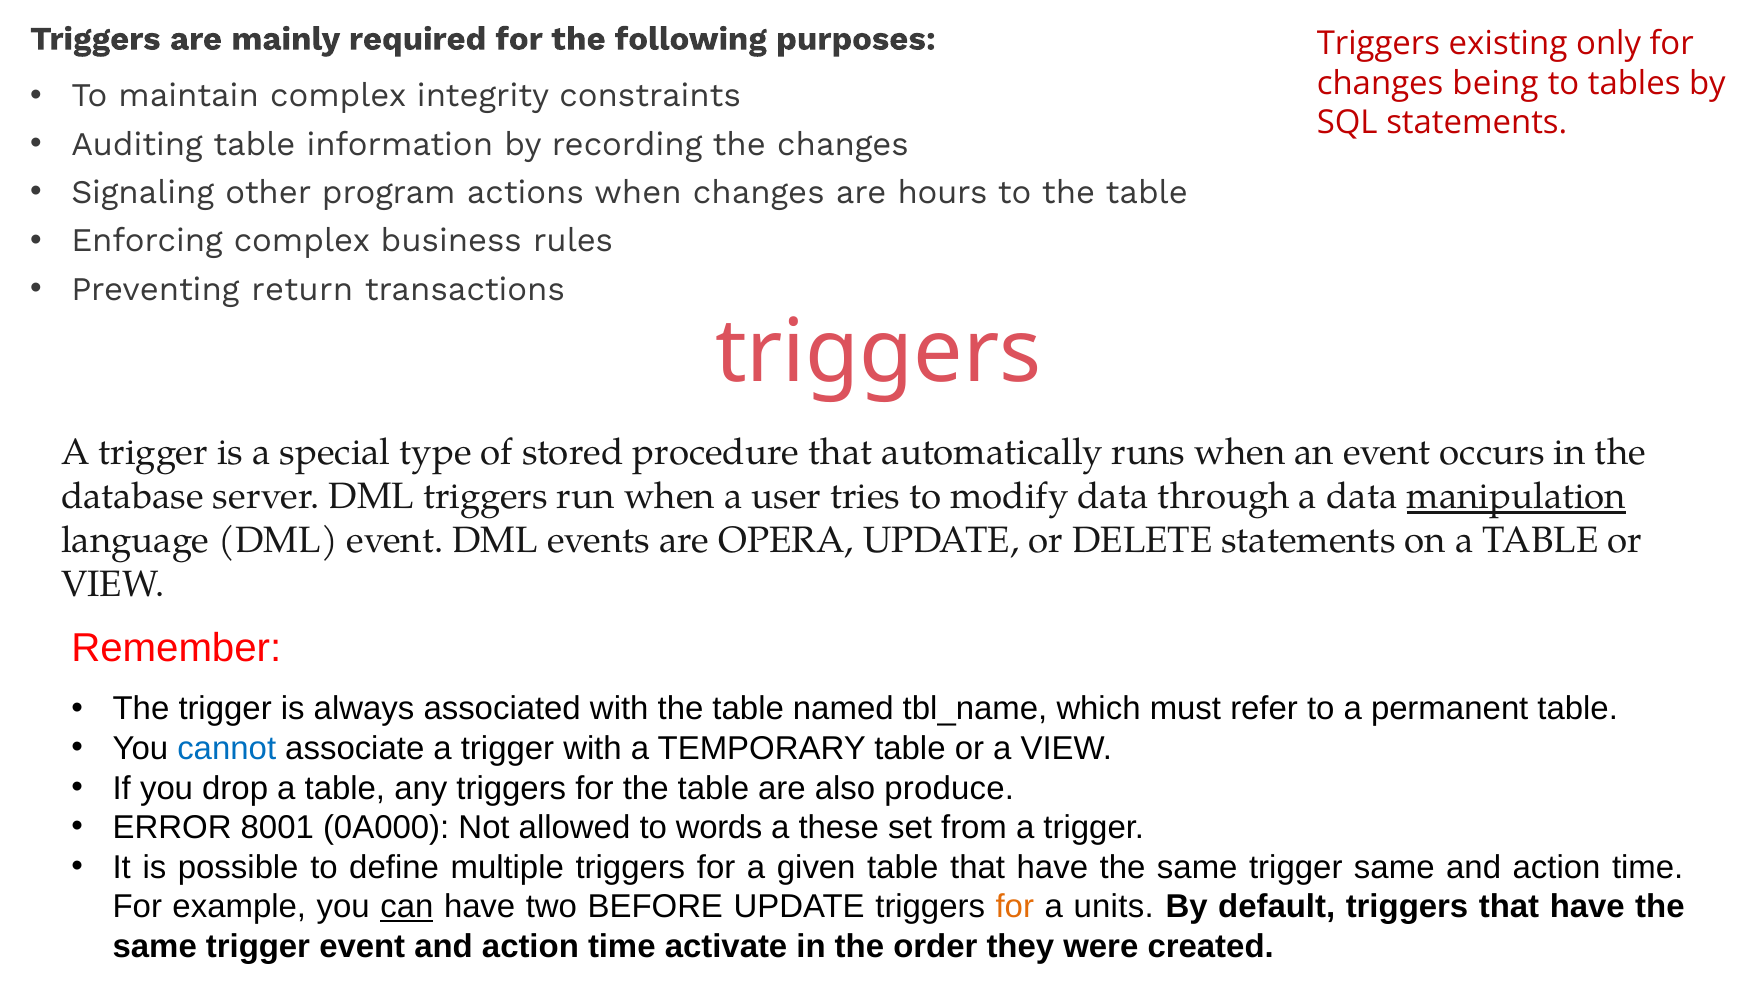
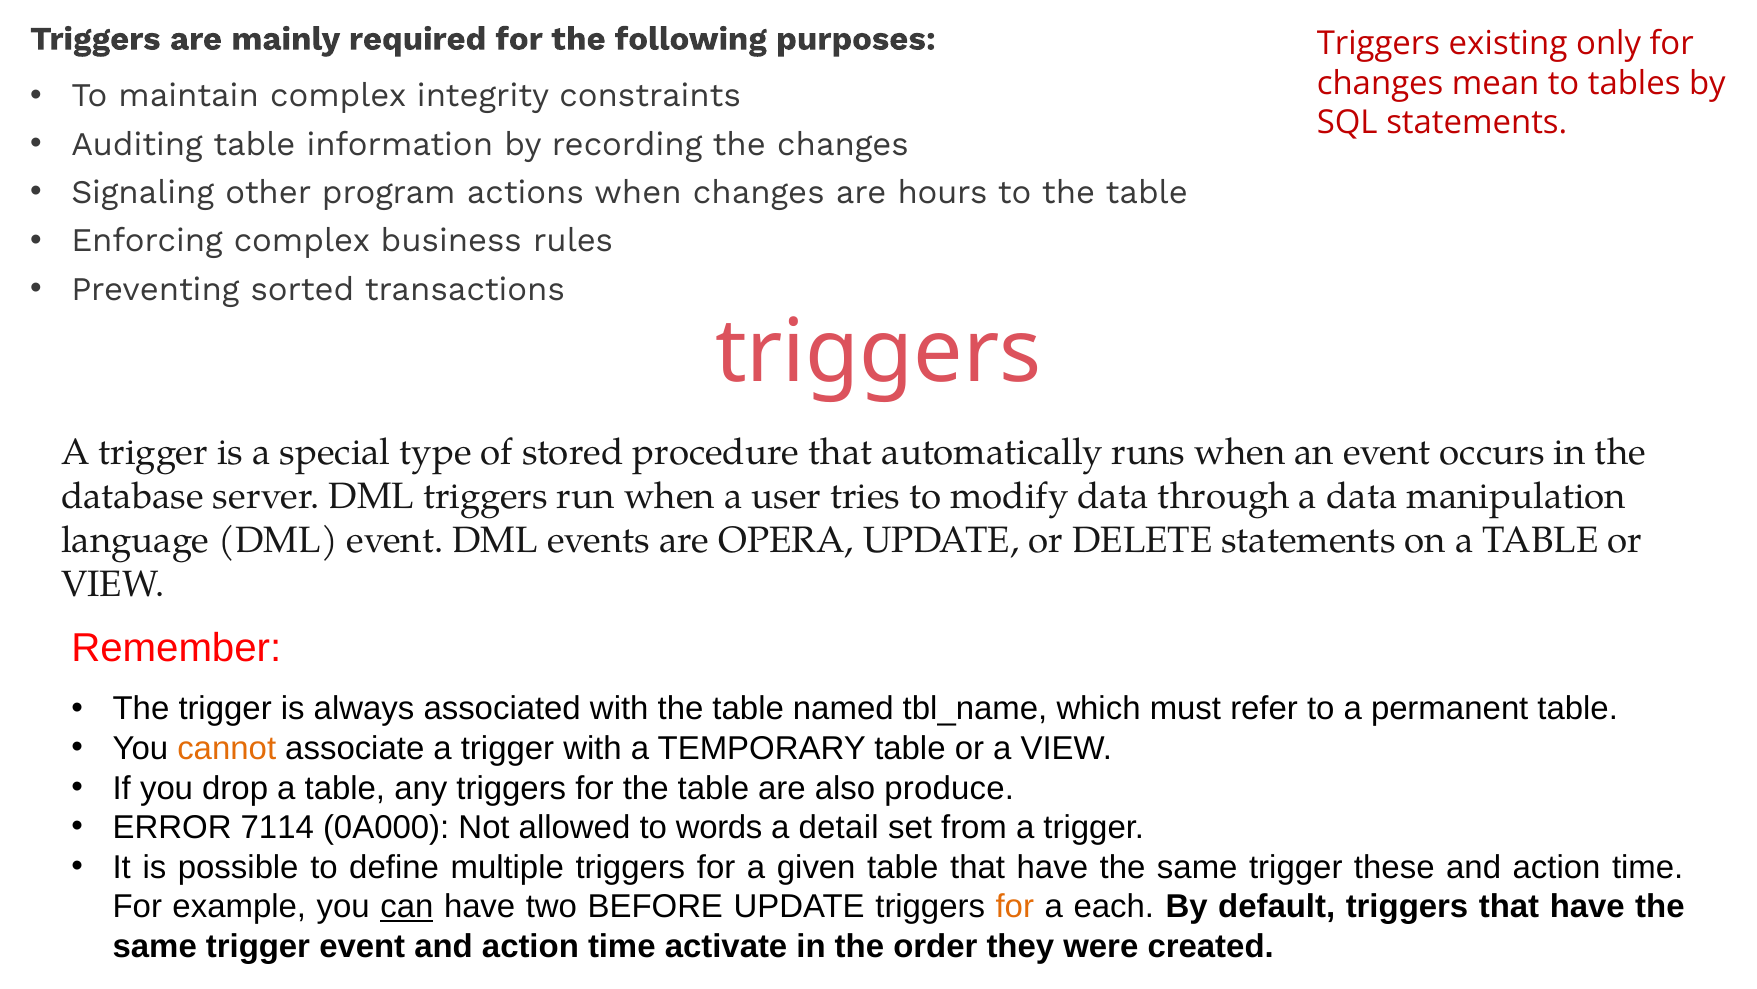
being: being -> mean (1496, 83)
return: return -> sorted (302, 289)
manipulation underline: present -> none (1516, 496)
cannot colour: blue -> orange (227, 748)
8001: 8001 -> 7114 (277, 827)
these: these -> detail (839, 827)
trigger same: same -> these (1394, 867)
units: units -> each (1114, 906)
